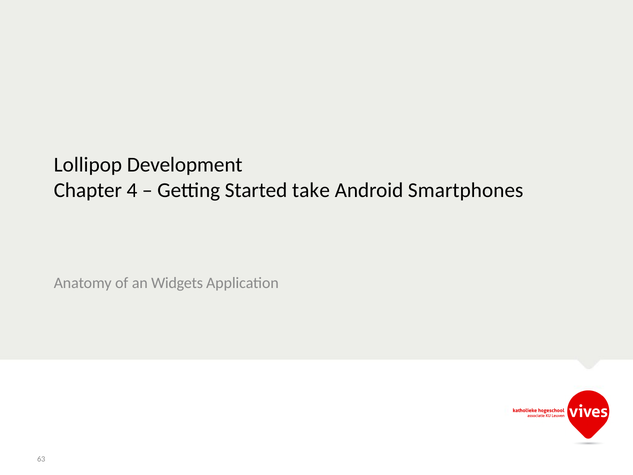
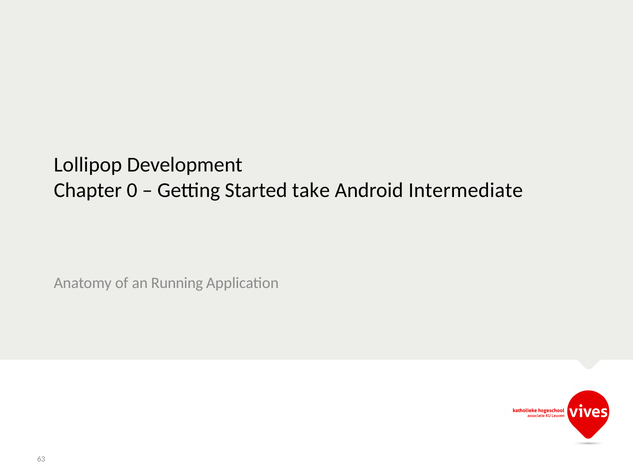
4: 4 -> 0 (132, 190)
Smartphones: Smartphones -> Intermediate (466, 190)
Widgets: Widgets -> Running (177, 283)
